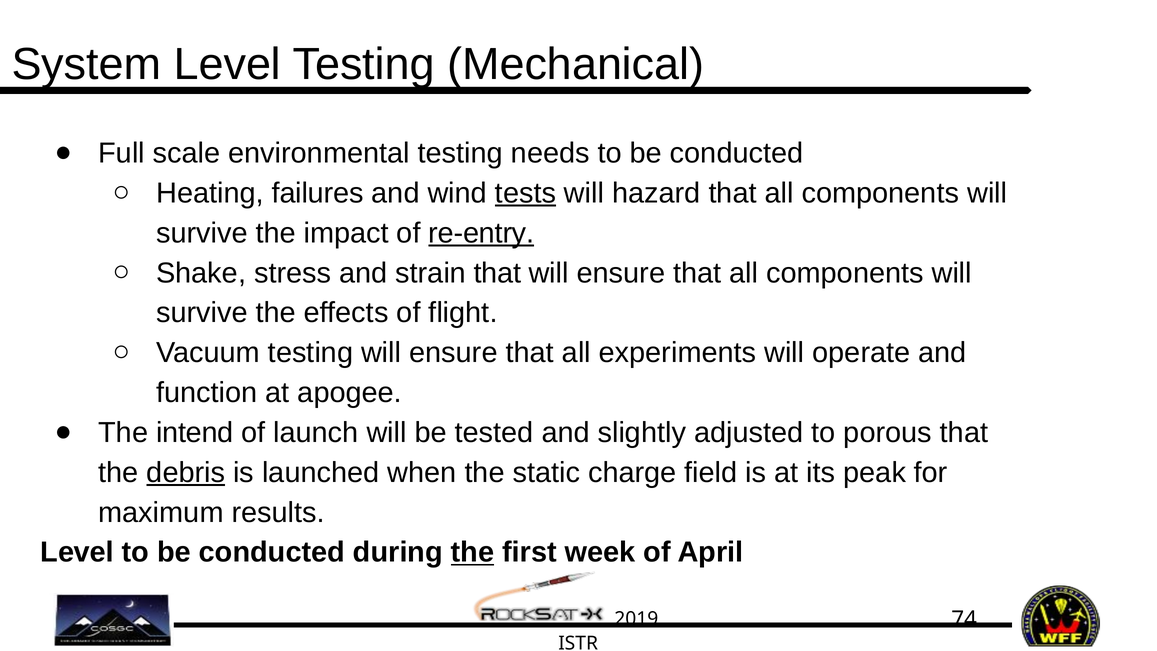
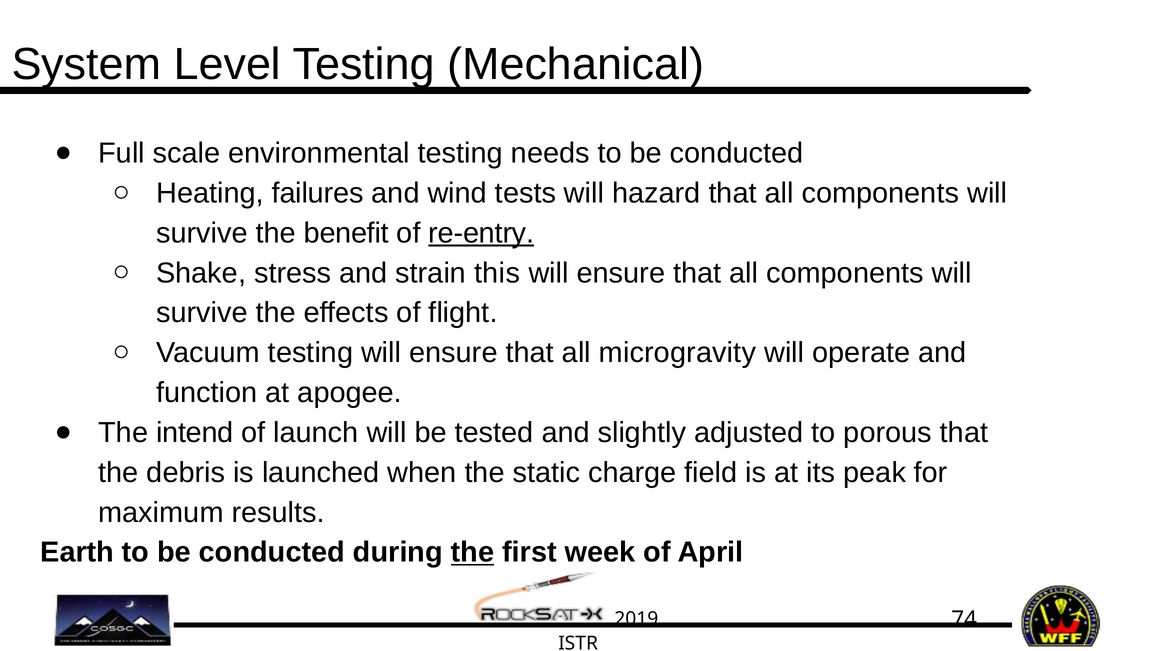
tests underline: present -> none (526, 193)
impact: impact -> benefit (346, 233)
strain that: that -> this (497, 273)
experiments: experiments -> microgravity (677, 353)
debris underline: present -> none (186, 472)
Level: Level -> Earth (77, 552)
